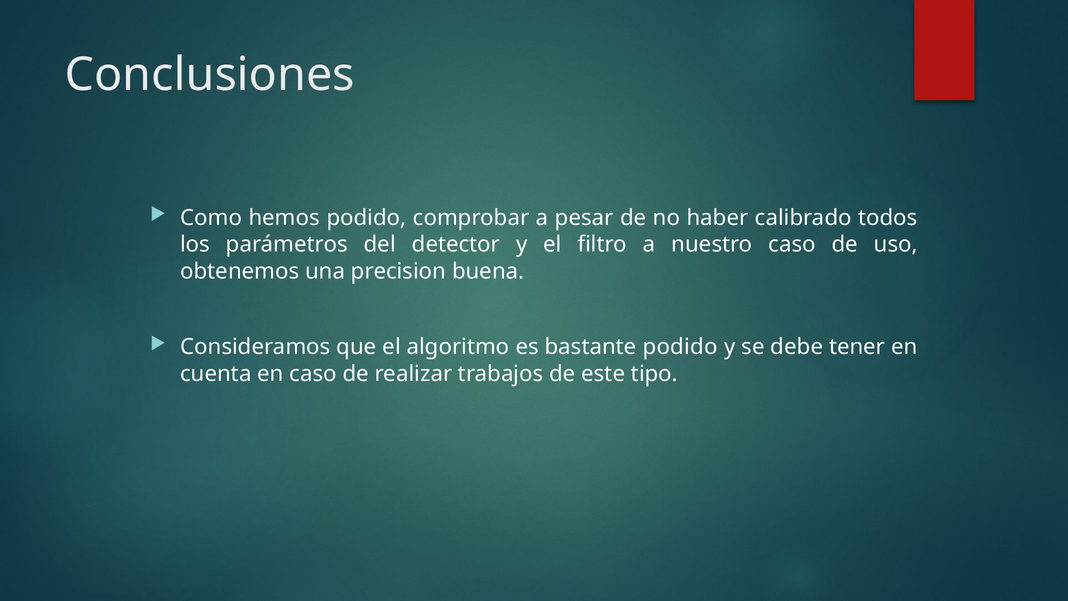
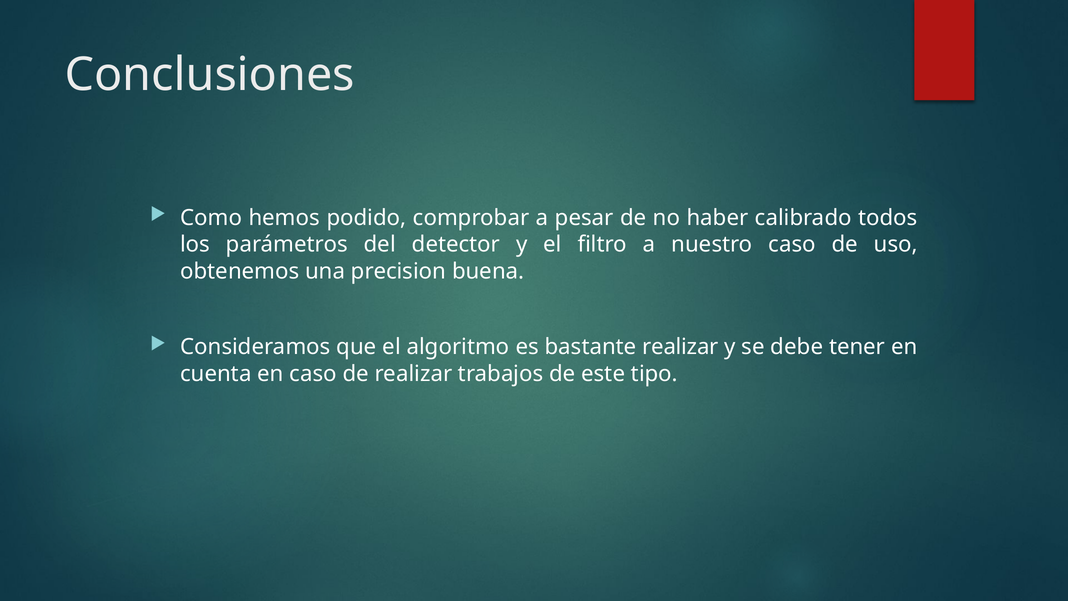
bastante podido: podido -> realizar (680, 347)
